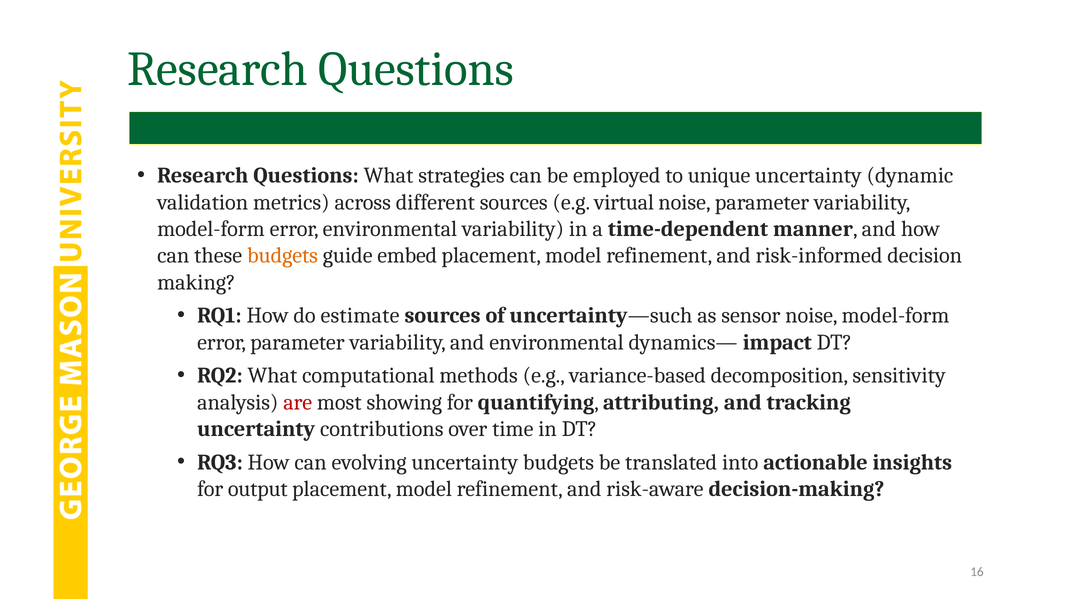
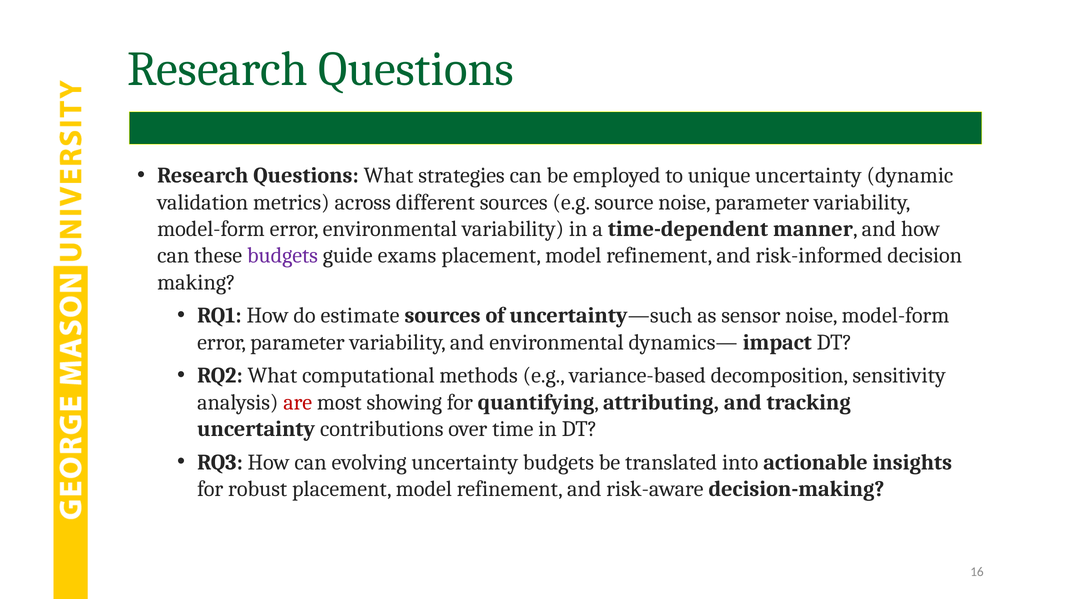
virtual: virtual -> source (624, 202)
budgets colour: orange -> purple (282, 256)
embed: embed -> exams (407, 256)
output: output -> robust (258, 489)
